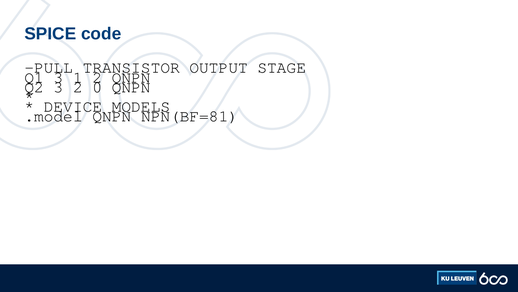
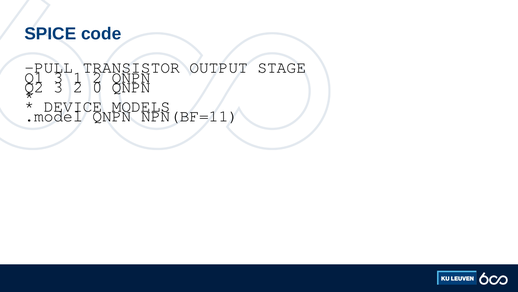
NPN(BF=81: NPN(BF=81 -> NPN(BF=11 (190, 116)
